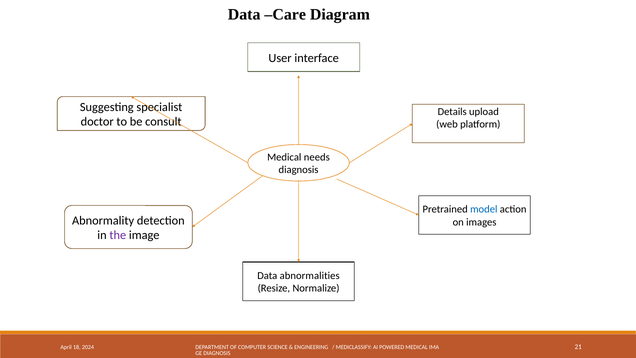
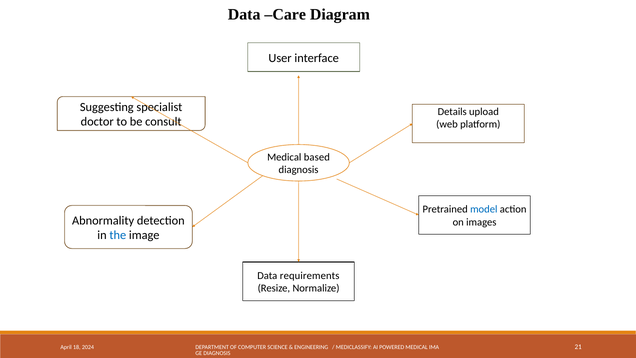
needs: needs -> based (317, 157)
the colour: purple -> blue (118, 235)
abnormalities: abnormalities -> requirements (310, 276)
